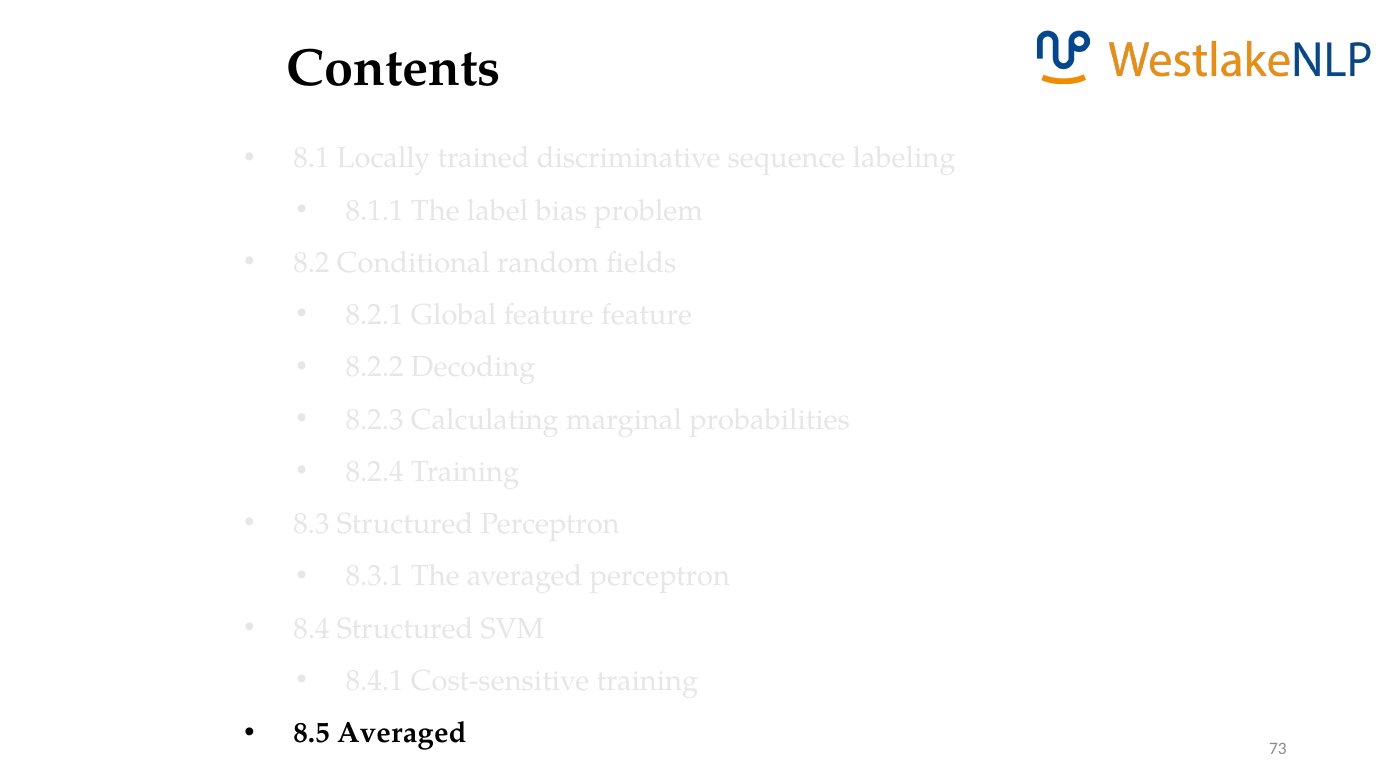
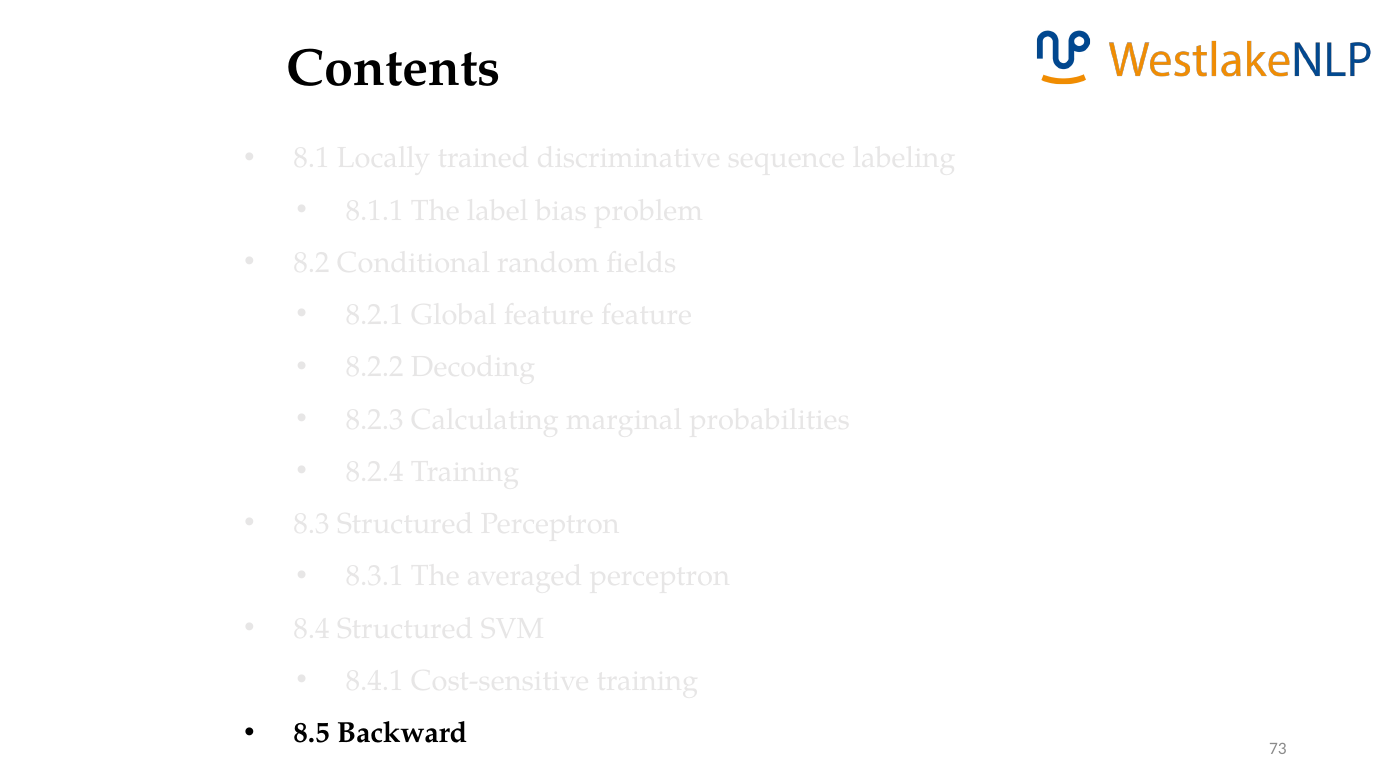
8.5 Averaged: Averaged -> Backward (402, 733)
